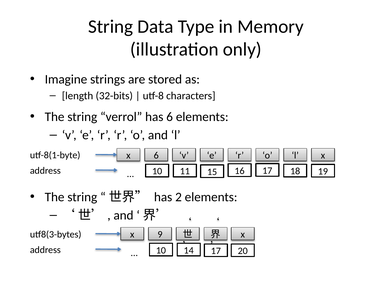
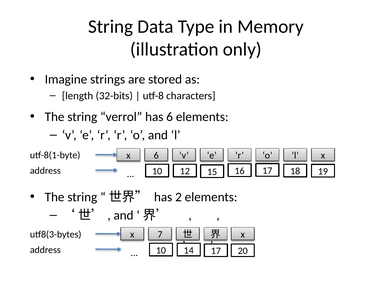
11: 11 -> 12 (185, 171)
9: 9 -> 7 (160, 234)
